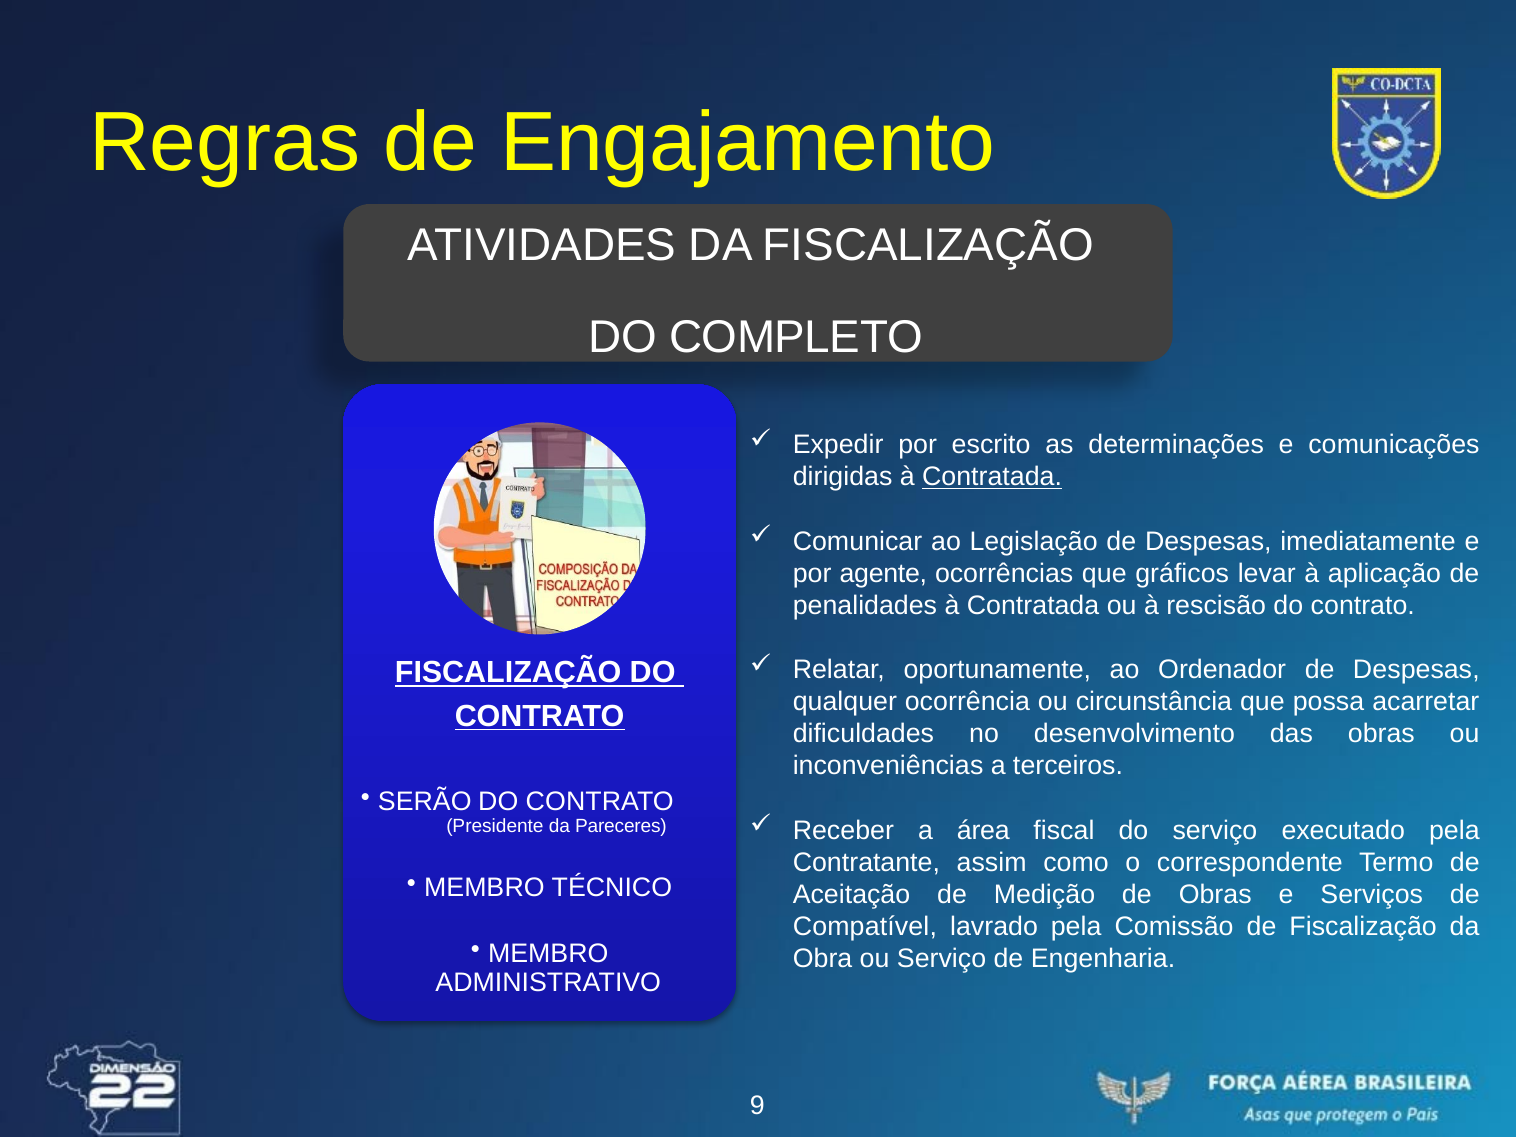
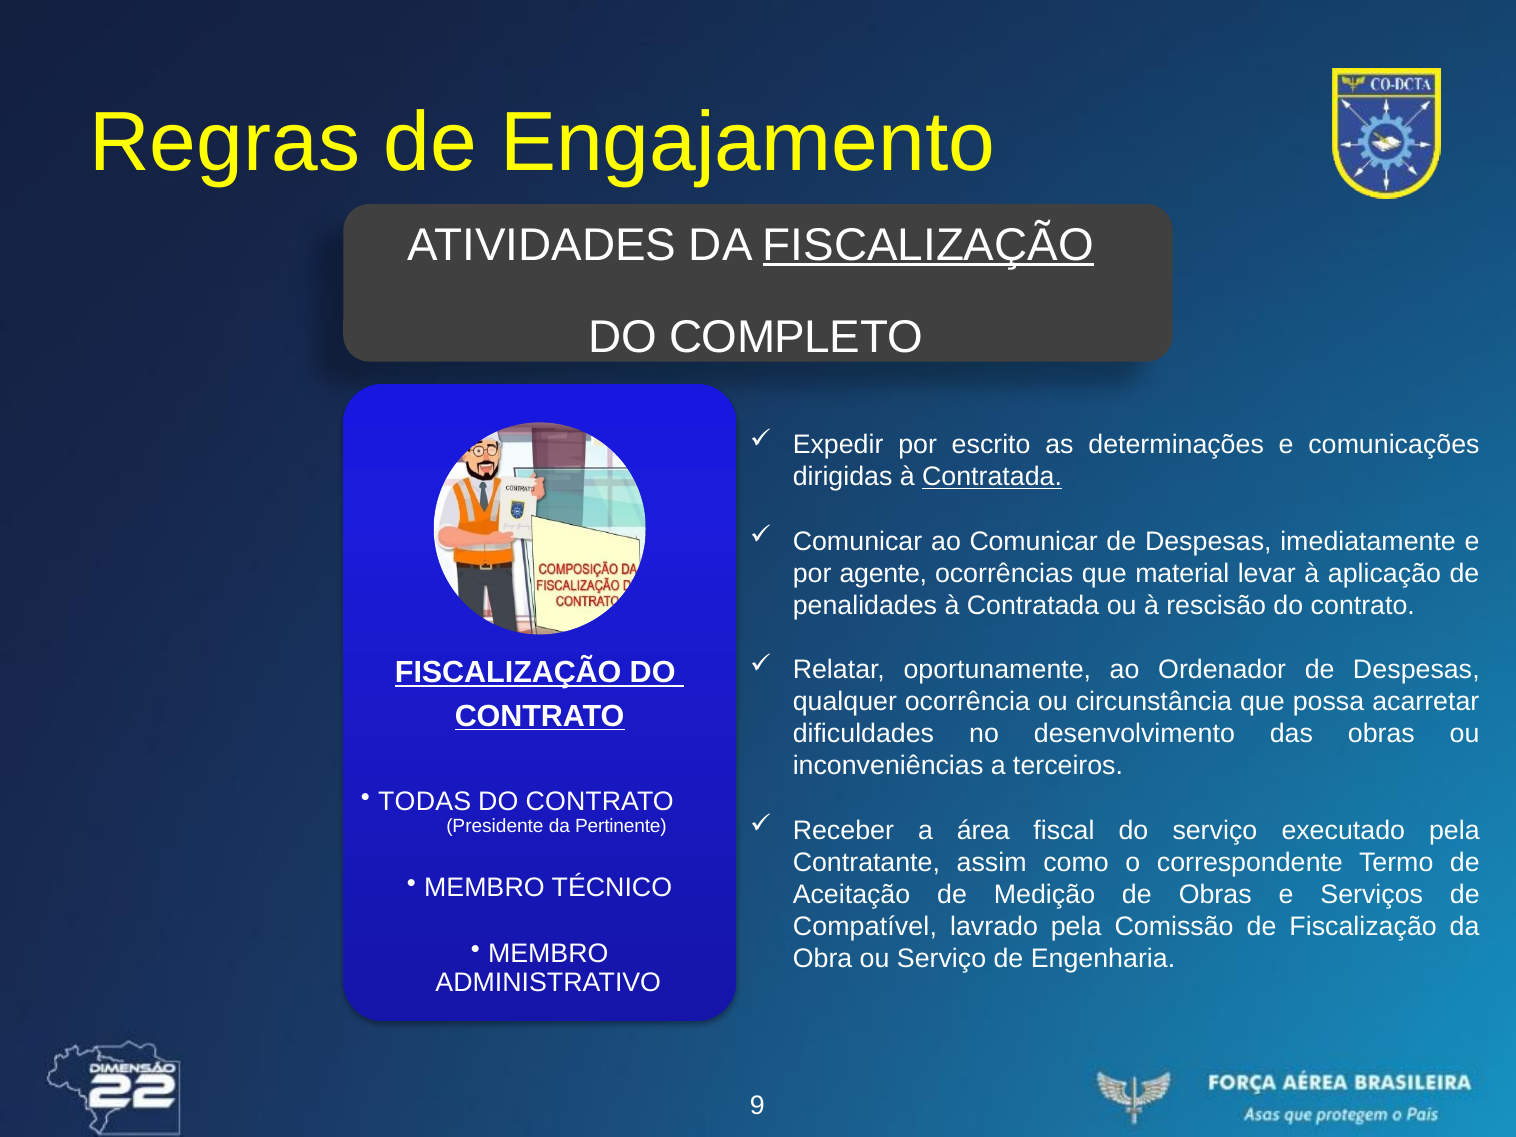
FISCALIZAÇÃO underline: none -> present (928, 245)
ao Legislação: Legislação -> Comunicar (1034, 541)
gráficos: gráficos -> material (1182, 573)
SERÃO: SERÃO -> TODAS (425, 801)
Pareceres: Pareceres -> Pertinente (621, 826)
